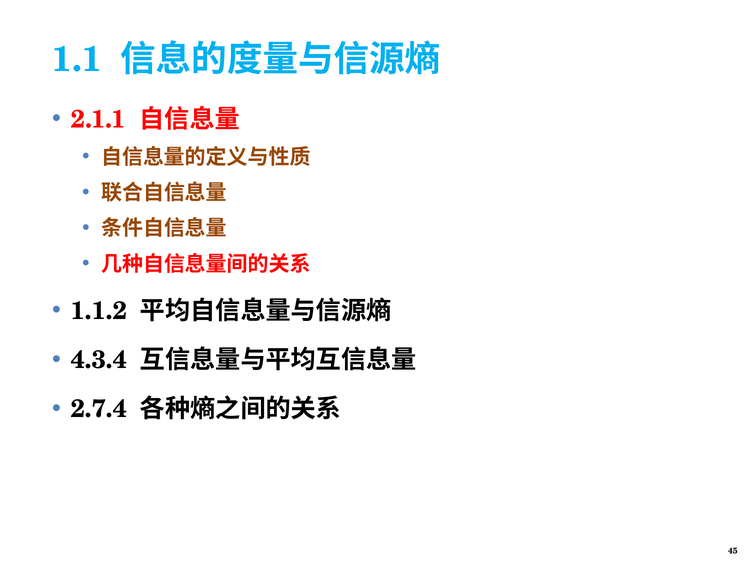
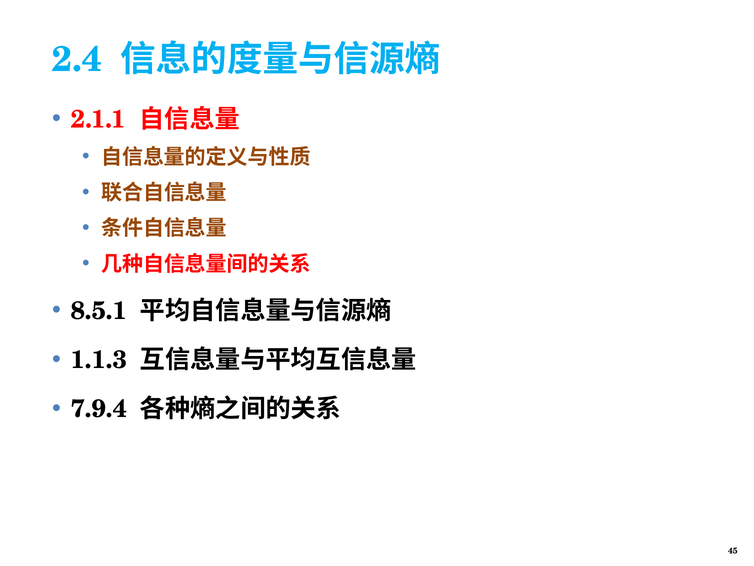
1.1: 1.1 -> 2.4 (77, 59)
1.1.2: 1.1.2 -> 8.5.1 (99, 311)
4.3.4: 4.3.4 -> 1.1.3 (99, 360)
2.7.4: 2.7.4 -> 7.9.4 (99, 409)
